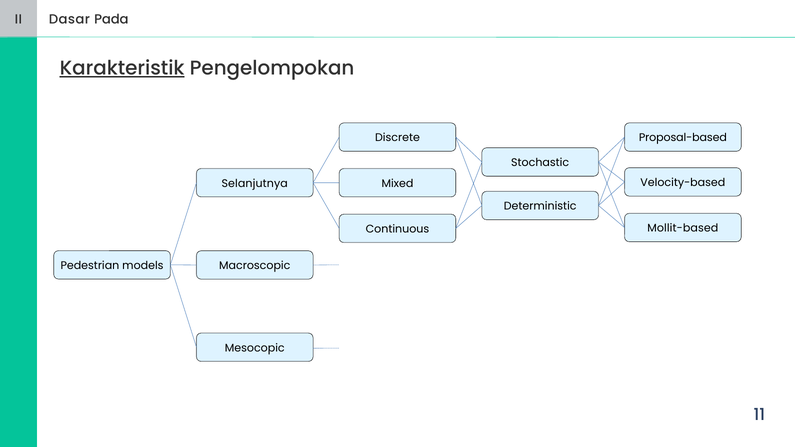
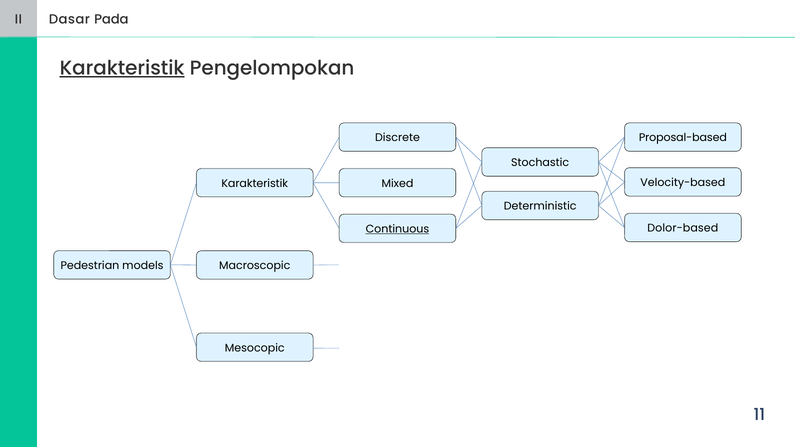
Selanjutnya: Selanjutnya -> Karakteristik (255, 184)
Mollit-based: Mollit-based -> Dolor-based (683, 228)
Continuous underline: none -> present (397, 229)
